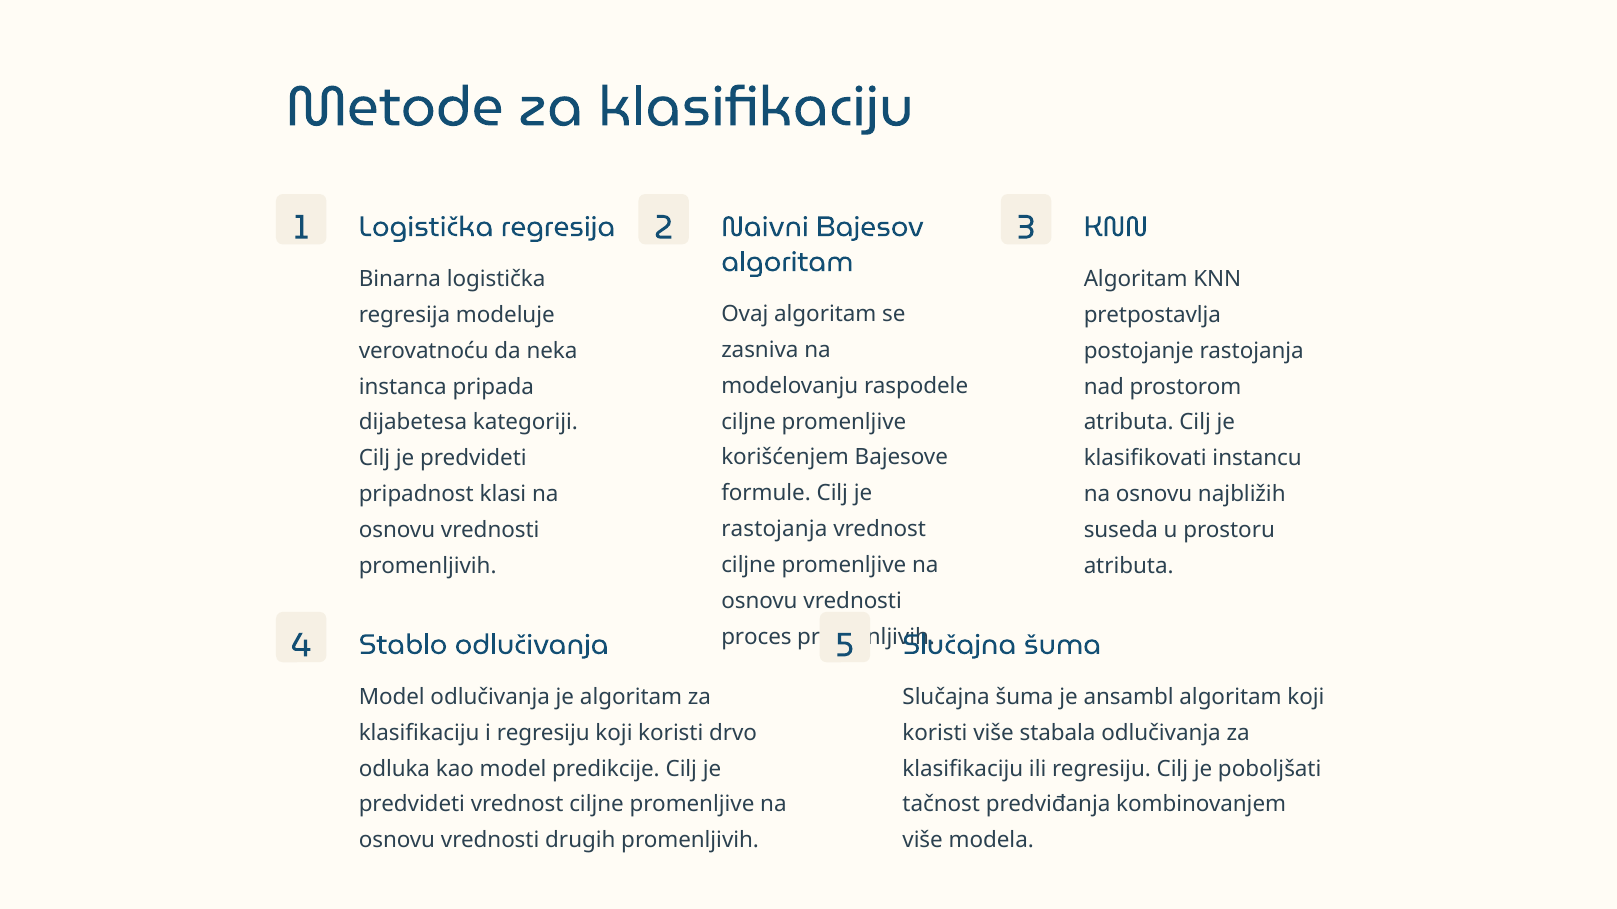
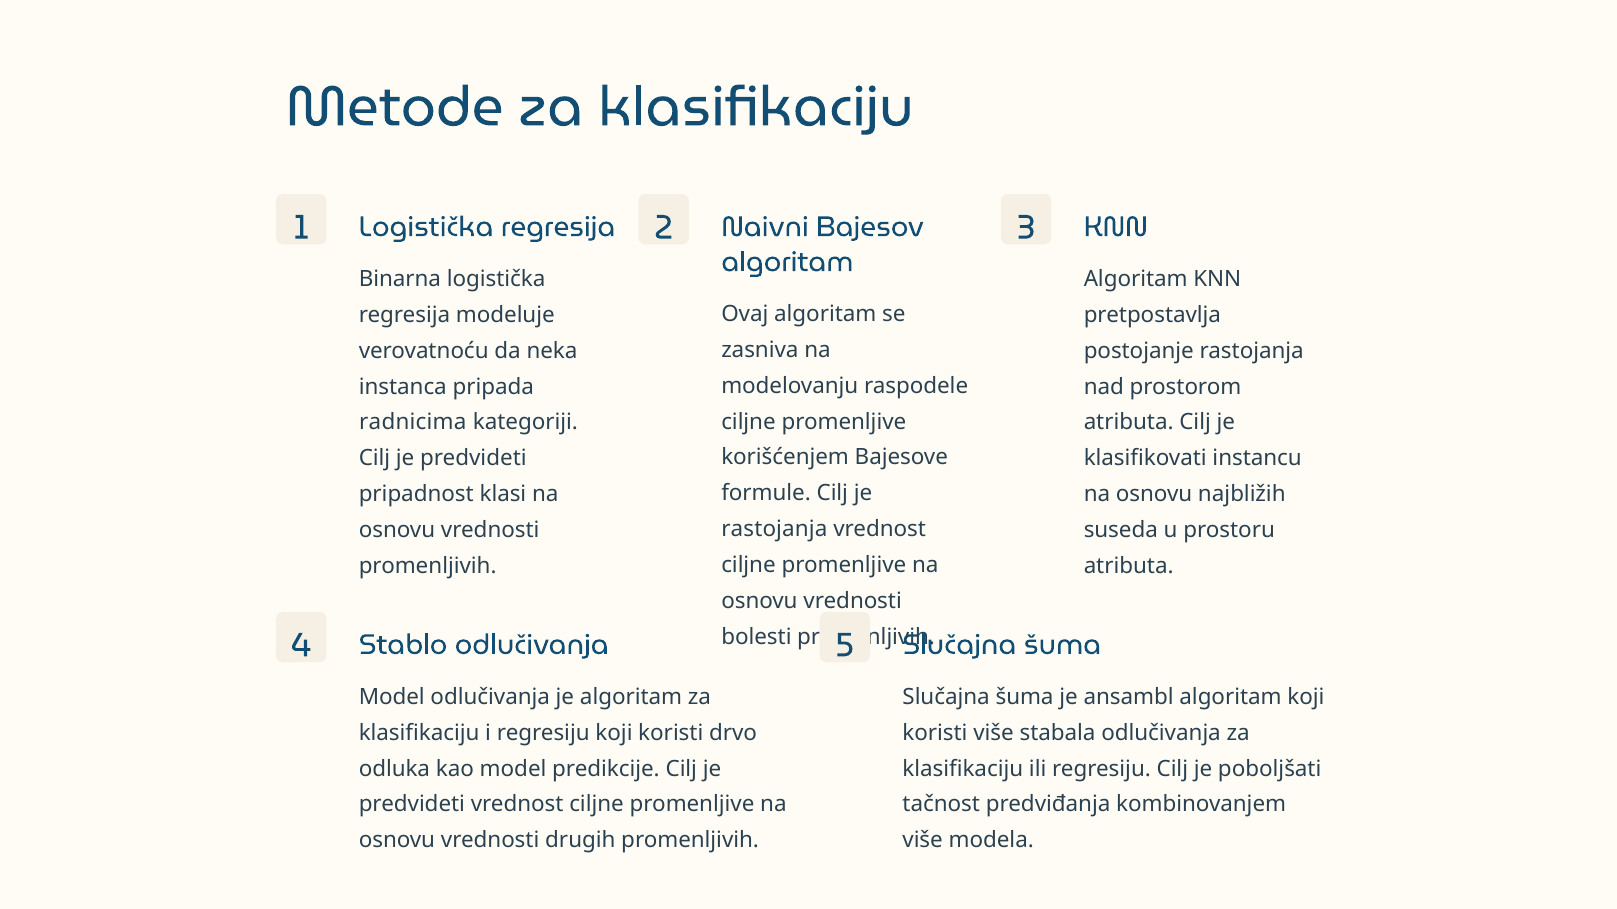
dijabetesa: dijabetesa -> radnicima (413, 423)
proces: proces -> bolesti (756, 637)
